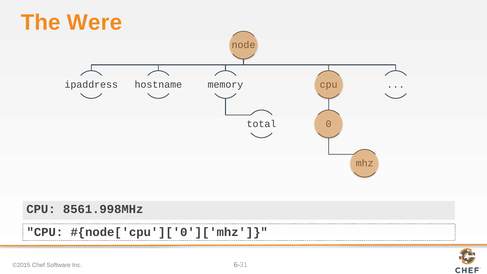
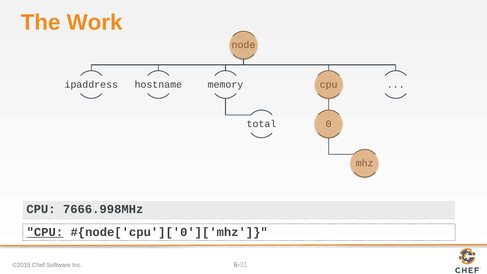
Were: Were -> Work (95, 22)
8561.998MHz: 8561.998MHz -> 7666.998MHz (103, 209)
CPU underline: none -> present (45, 232)
